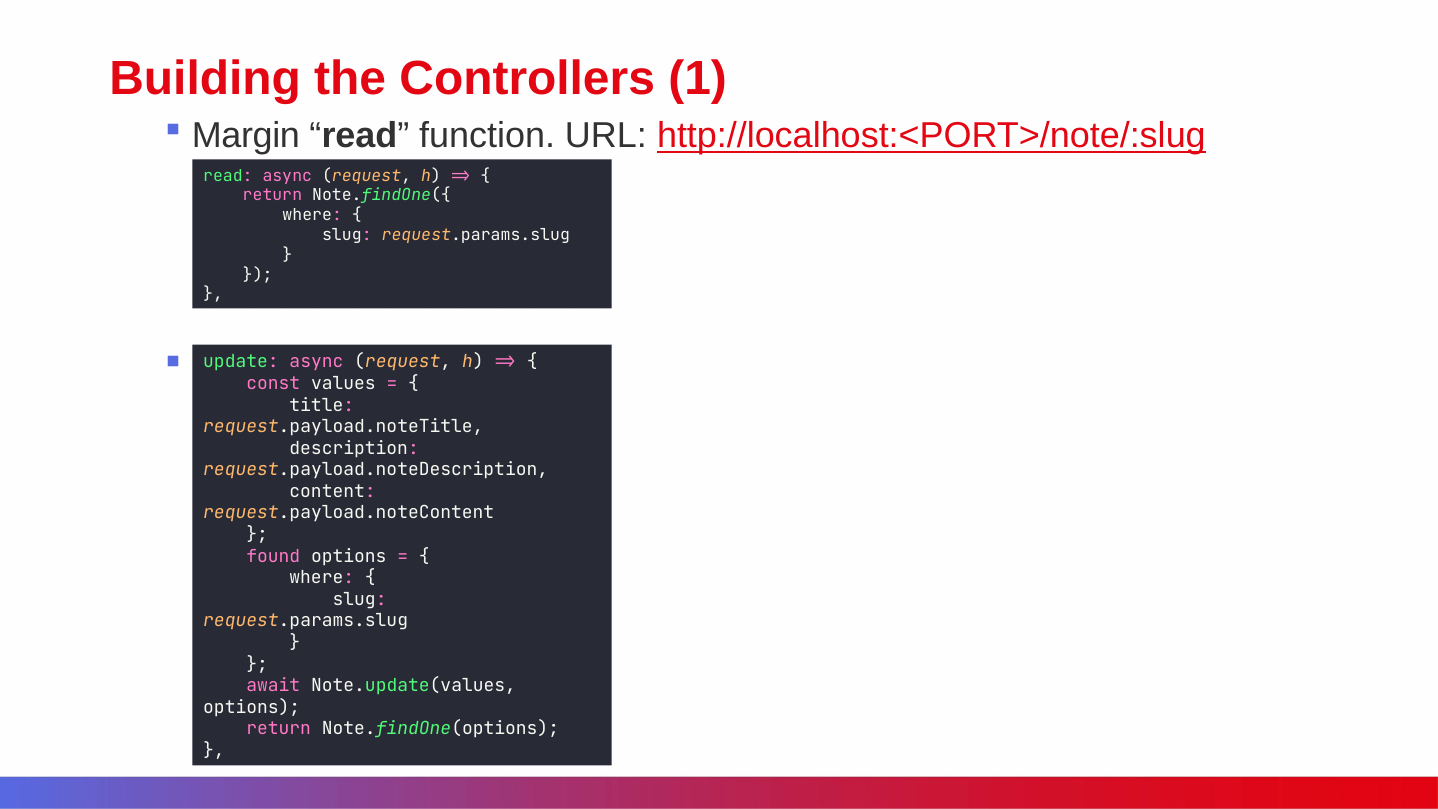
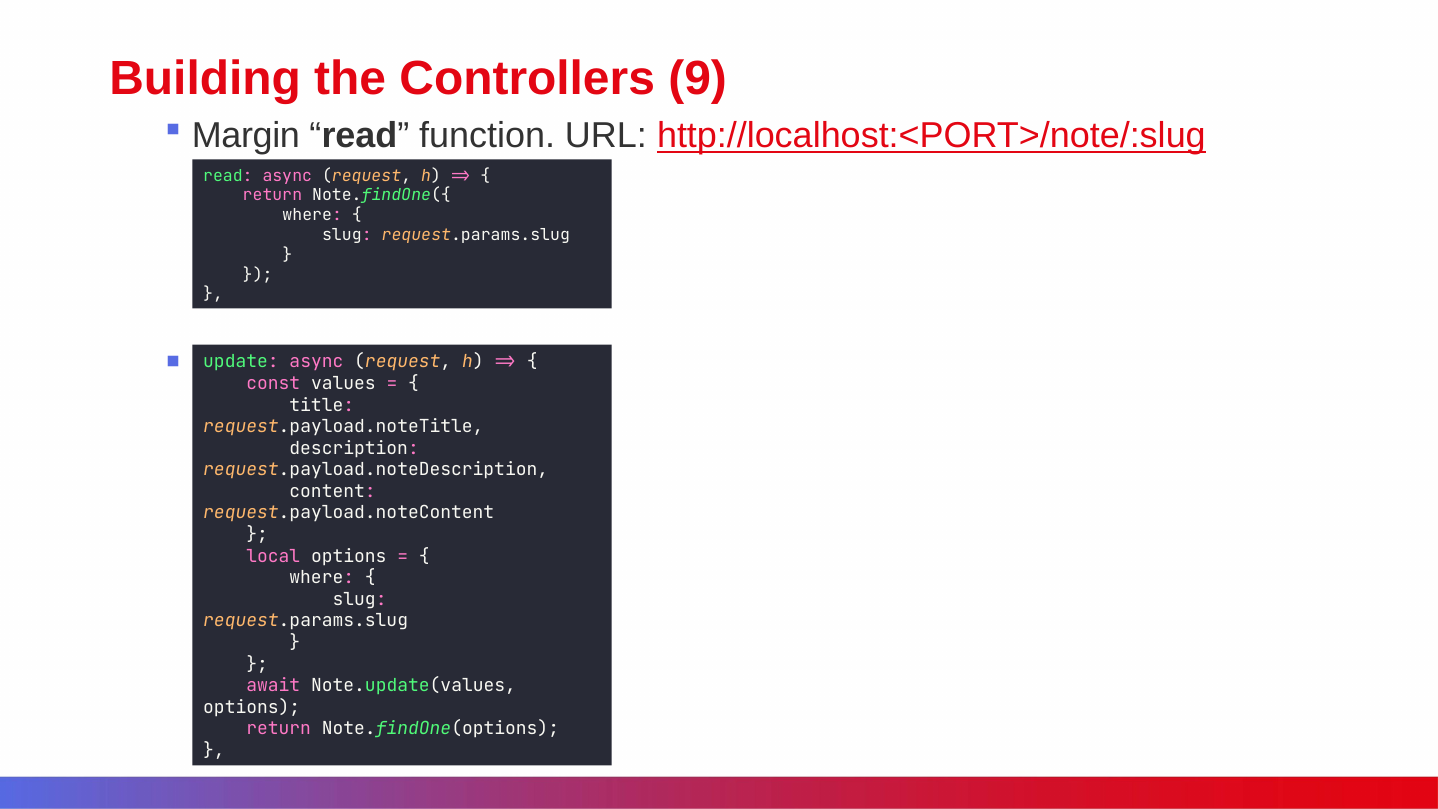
1: 1 -> 9 (698, 79)
found: found -> local (273, 556)
